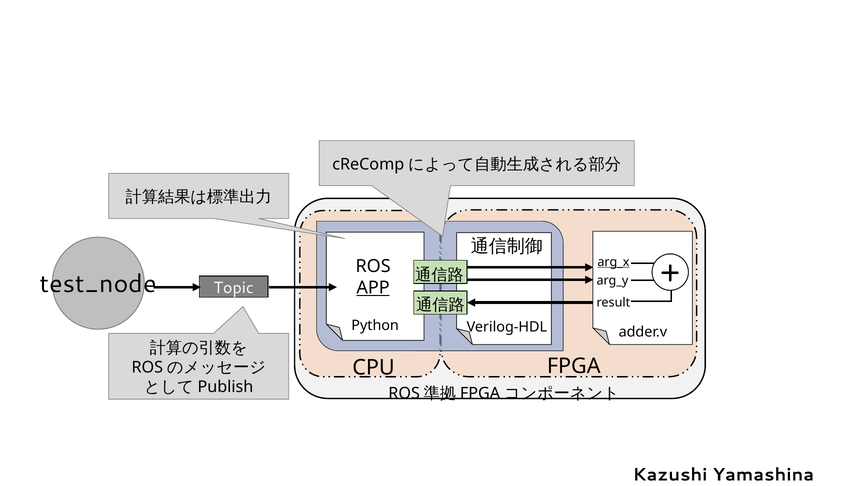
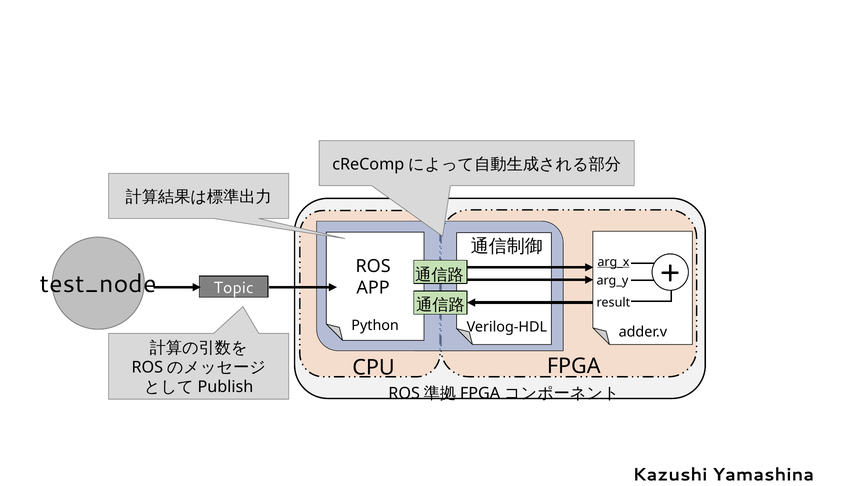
APP underline: present -> none (373, 287)
